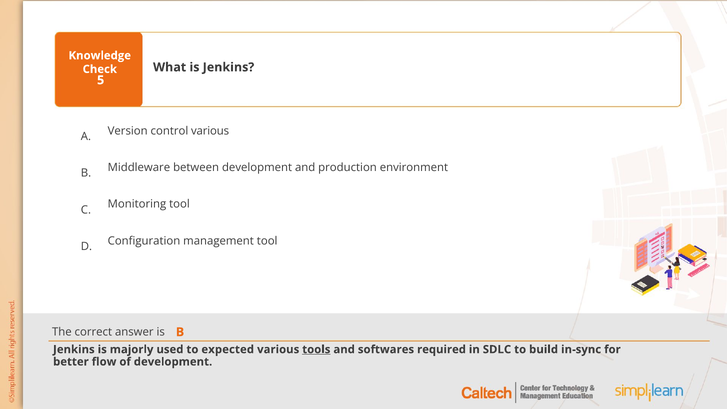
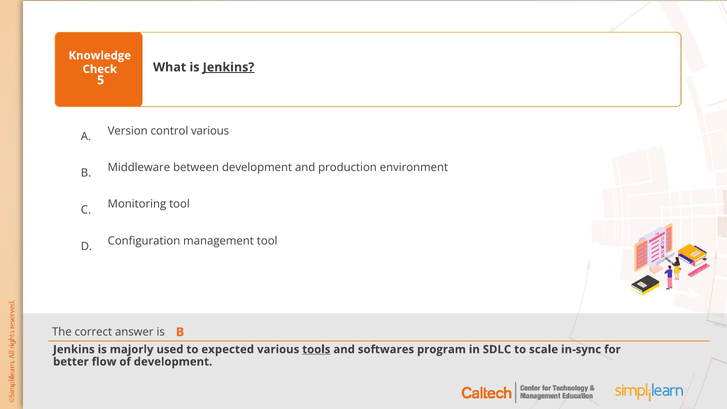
Jenkins underline: none -> present (229, 67)
required: required -> program (441, 349)
build: build -> scale (544, 349)
